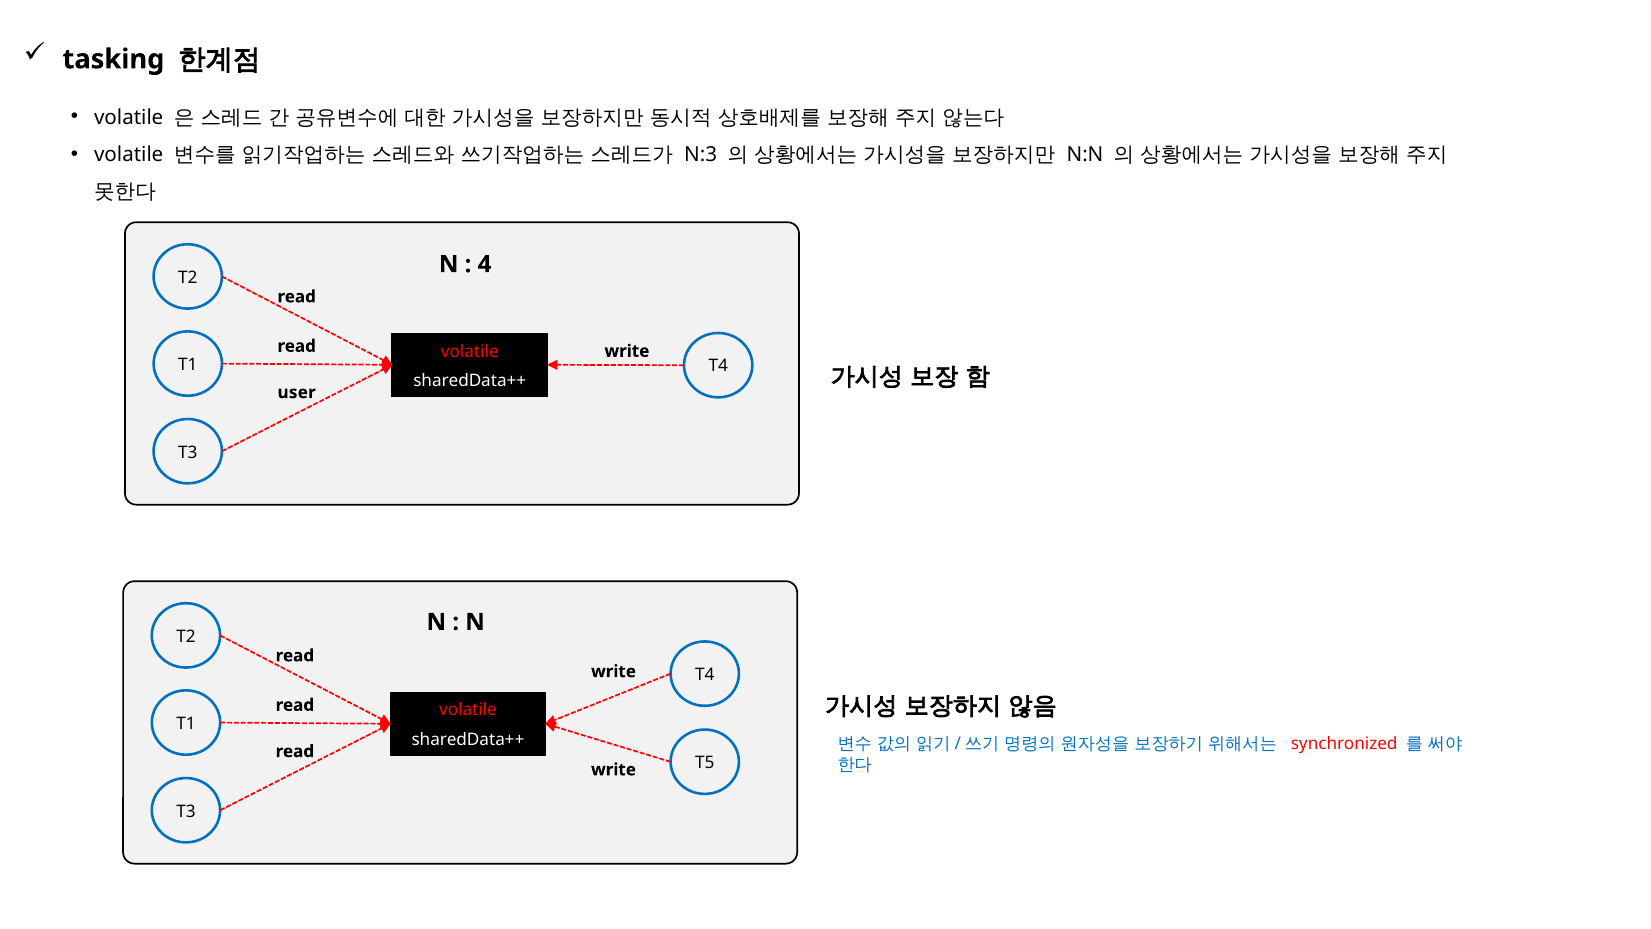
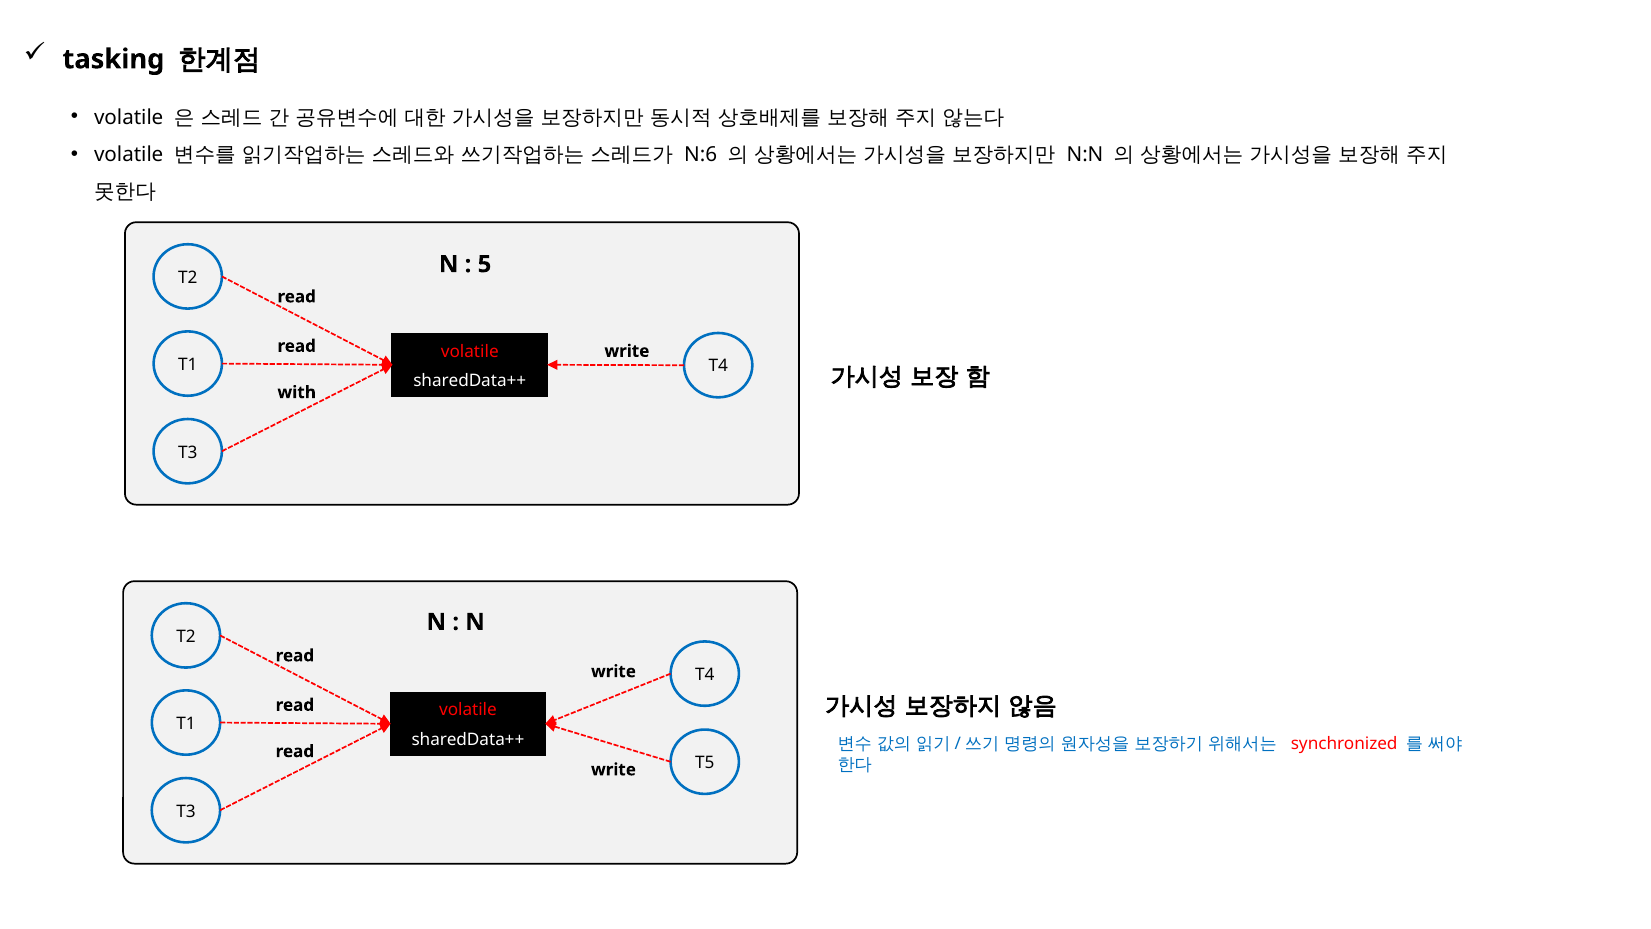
N:3: N:3 -> N:6 (701, 154)
4: 4 -> 5 (484, 264)
user: user -> with (297, 392)
